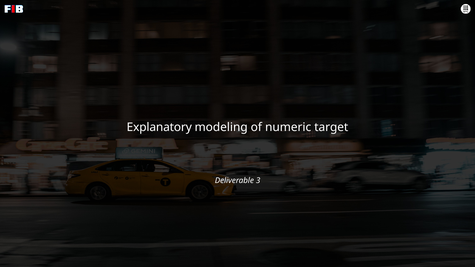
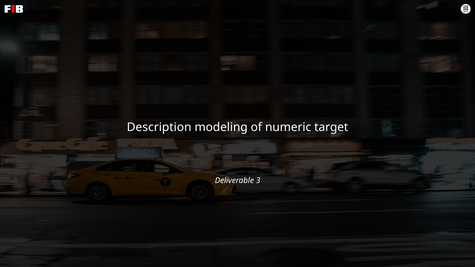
Explanatory: Explanatory -> Description (159, 127)
